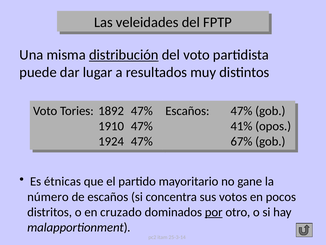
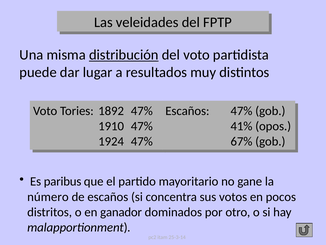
étnicas: étnicas -> paribus (63, 181)
cruzado: cruzado -> ganador (121, 212)
por underline: present -> none (214, 212)
